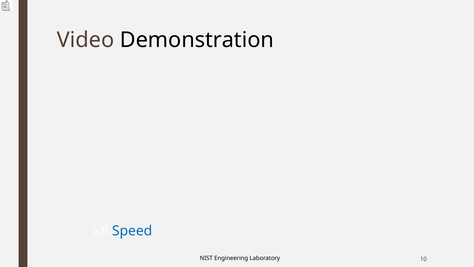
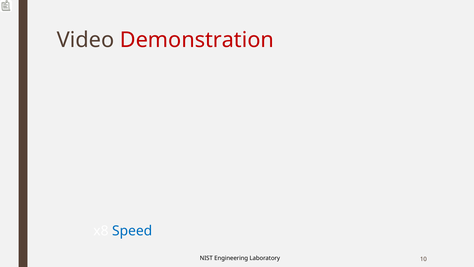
Demonstration colour: black -> red (197, 40)
